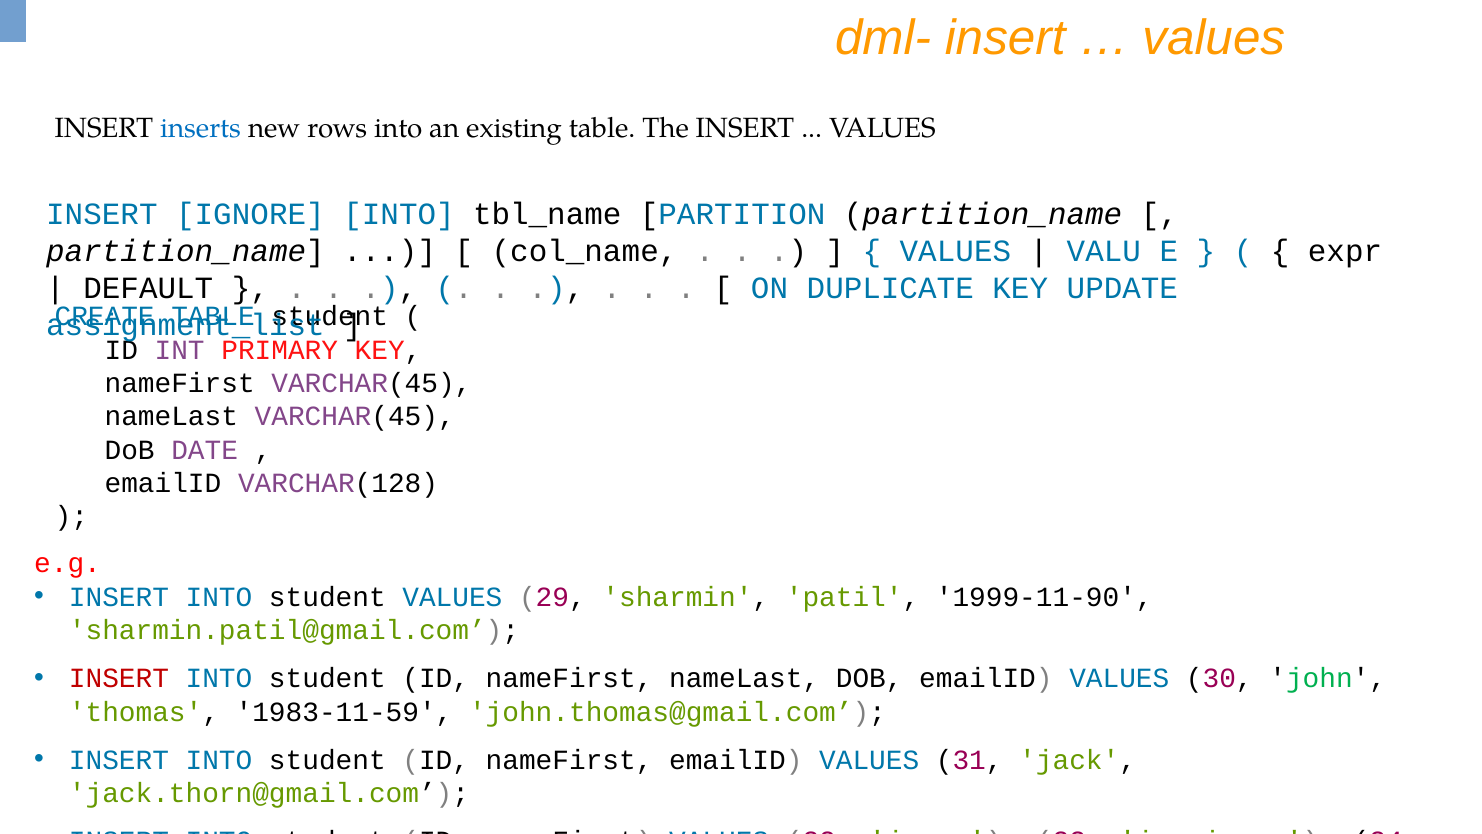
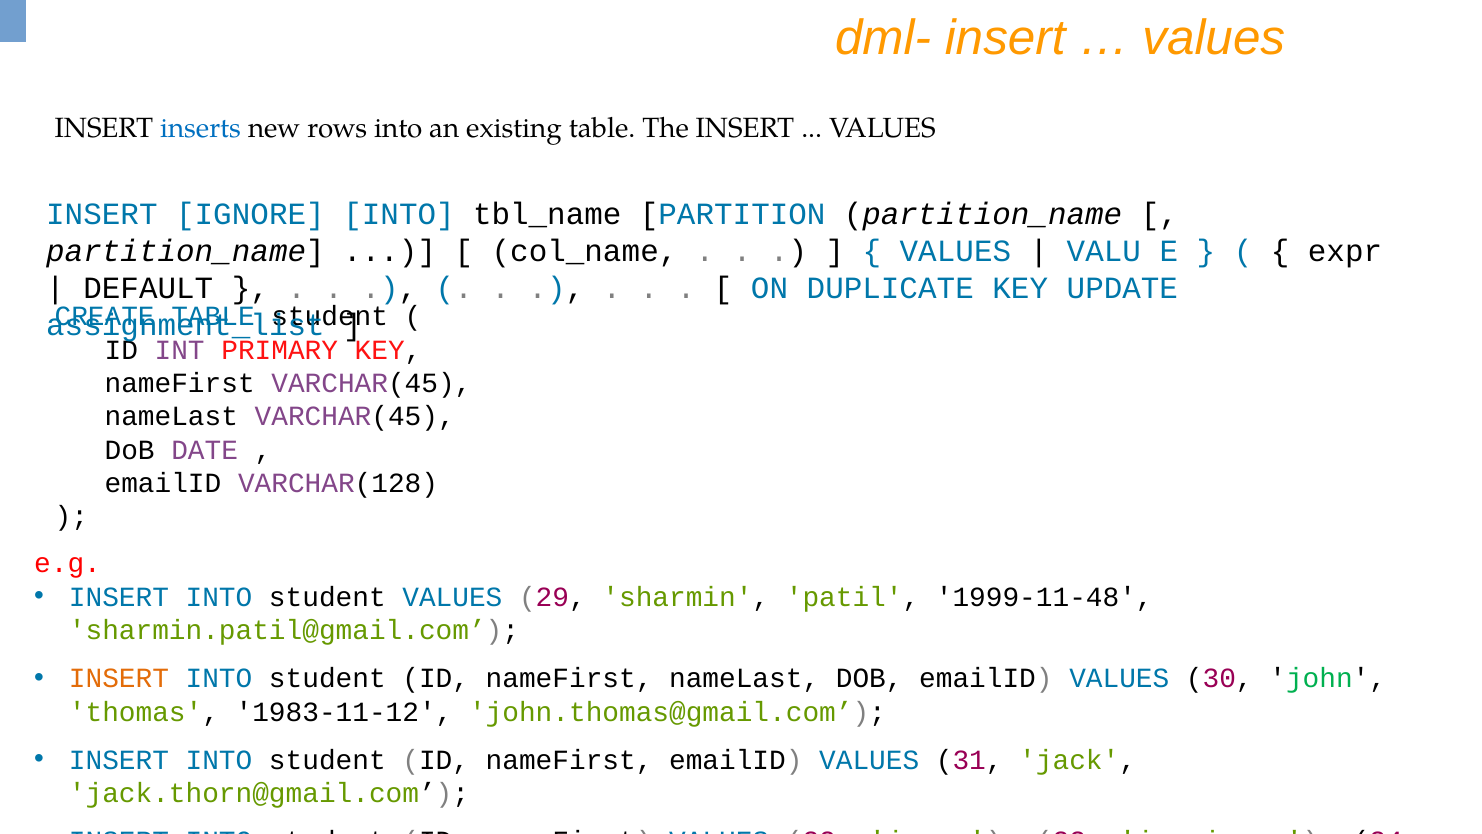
1999-11-90: 1999-11-90 -> 1999-11-48 (1044, 597)
INSERT colour: red -> orange (119, 678)
1983-11-59: 1983-11-59 -> 1983-11-12 (344, 712)
